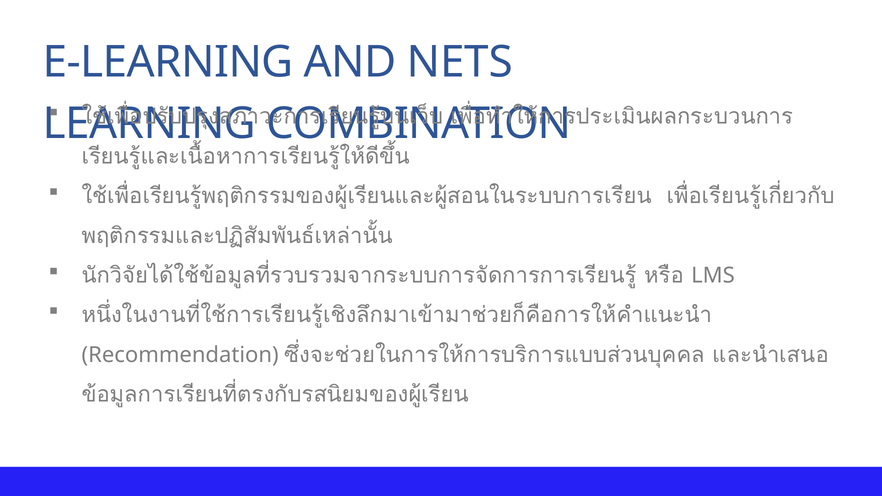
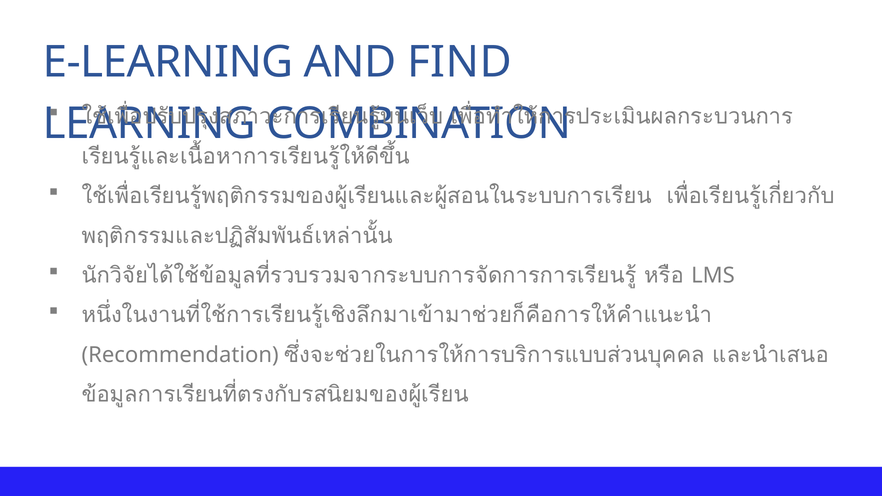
NETS: NETS -> FIND (460, 62)
